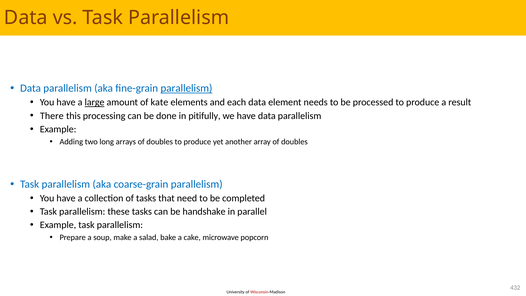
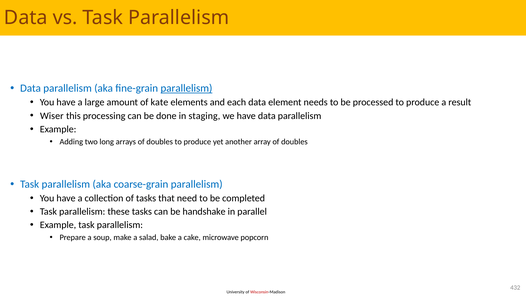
large underline: present -> none (95, 102)
There: There -> Wiser (52, 116)
pitifully: pitifully -> staging (204, 116)
